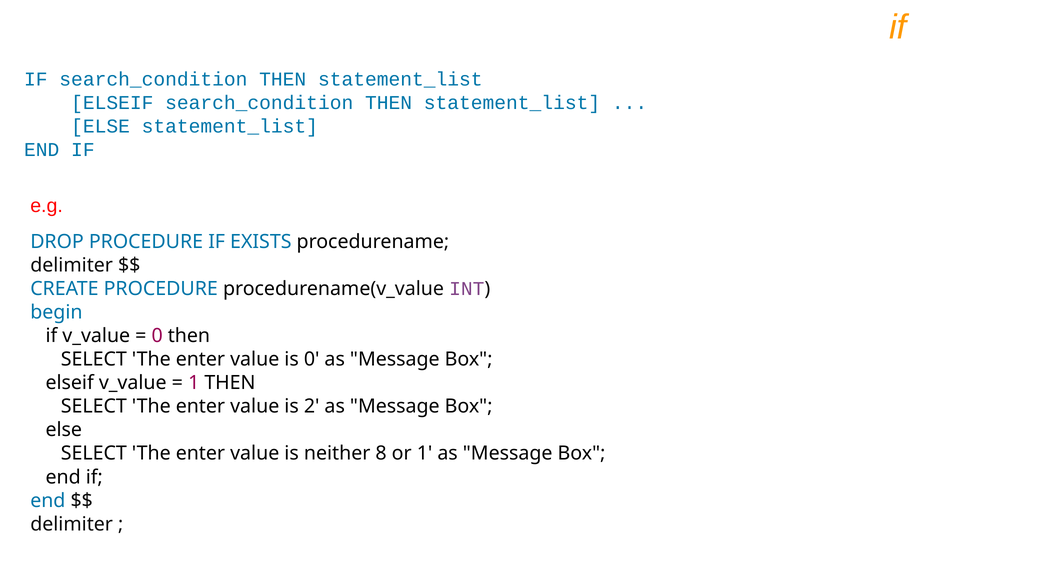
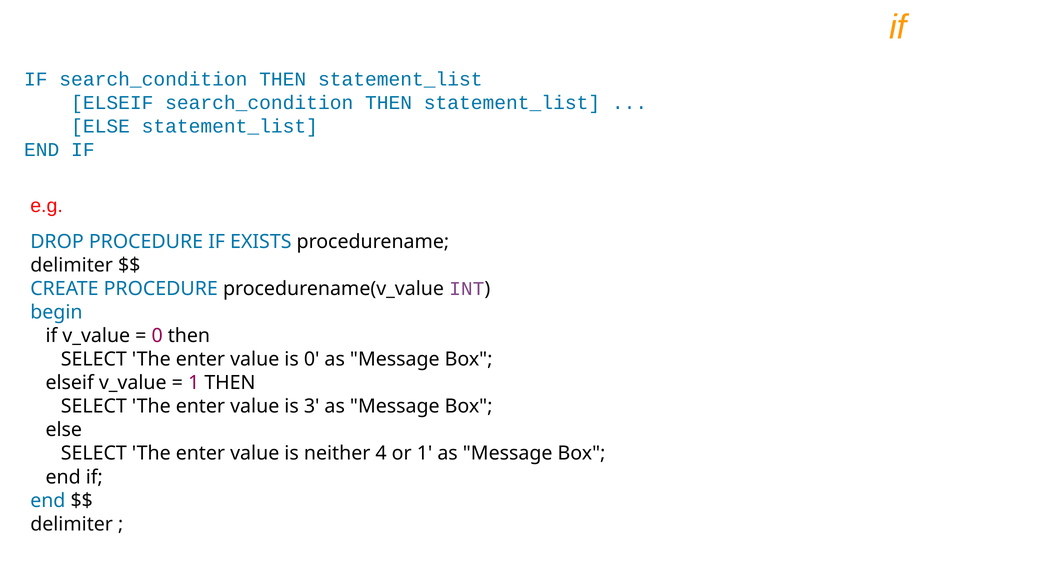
2: 2 -> 3 (312, 406)
8: 8 -> 4 (381, 453)
